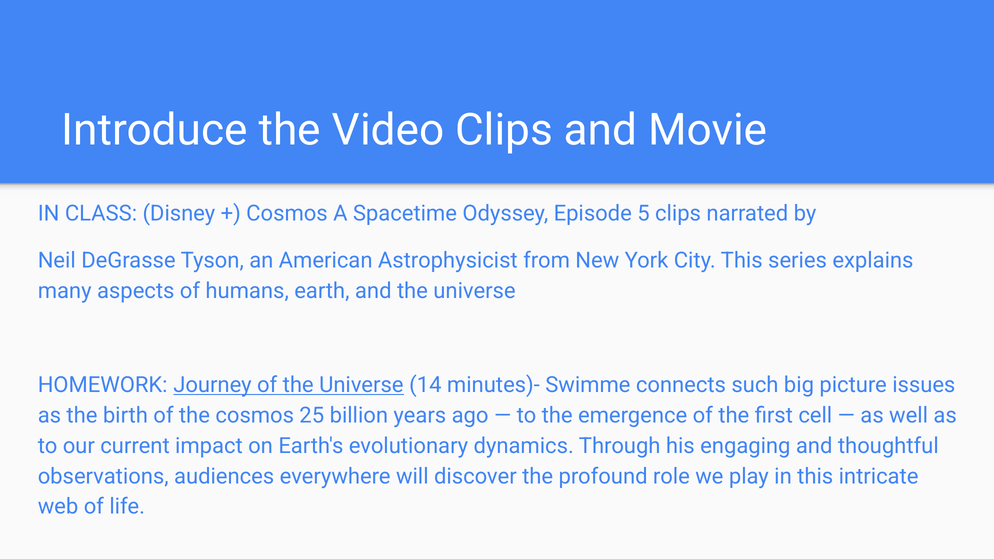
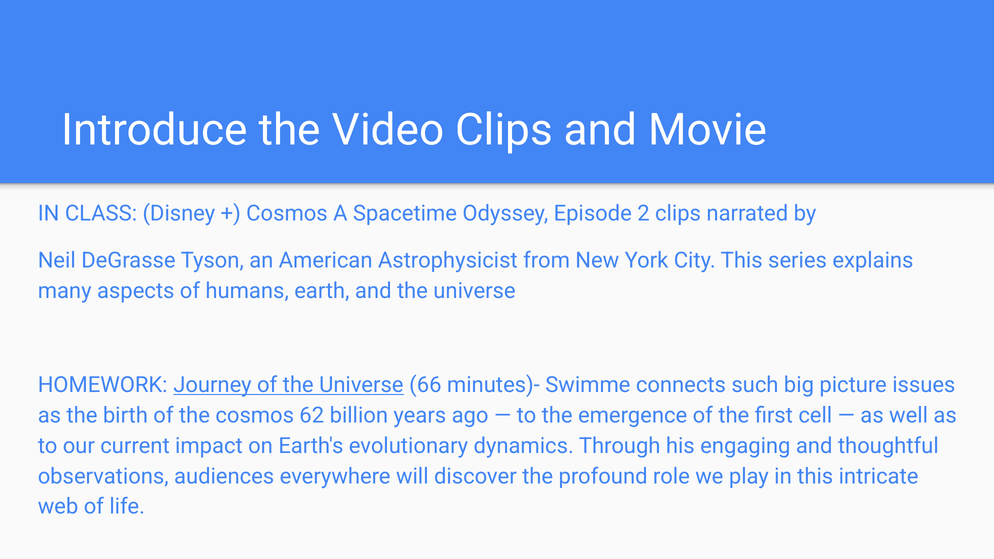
5: 5 -> 2 (644, 214)
14: 14 -> 66 (425, 385)
25: 25 -> 62 (312, 415)
